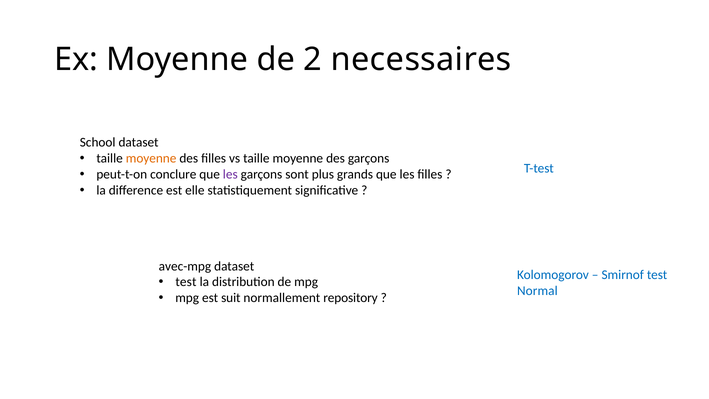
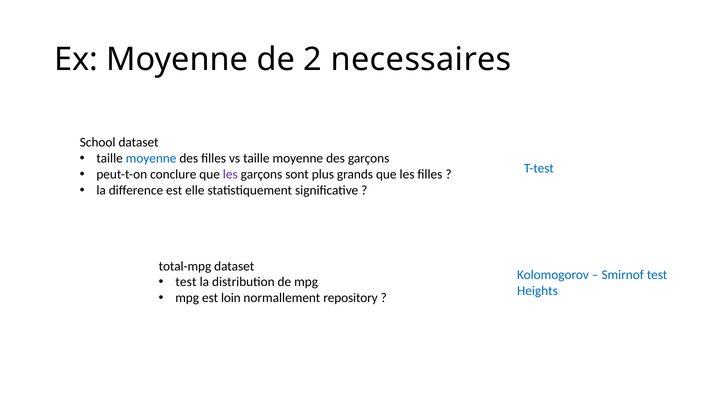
moyenne colour: orange -> blue (151, 158)
avec-mpg: avec-mpg -> total-mpg (185, 266)
Normal: Normal -> Heights (537, 291)
suit: suit -> loin (231, 298)
